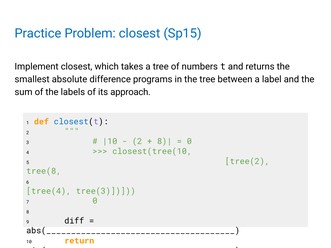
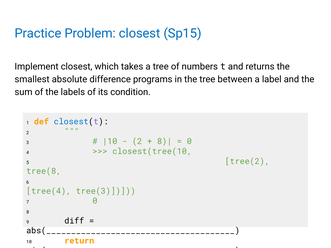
approach: approach -> condition (130, 92)
